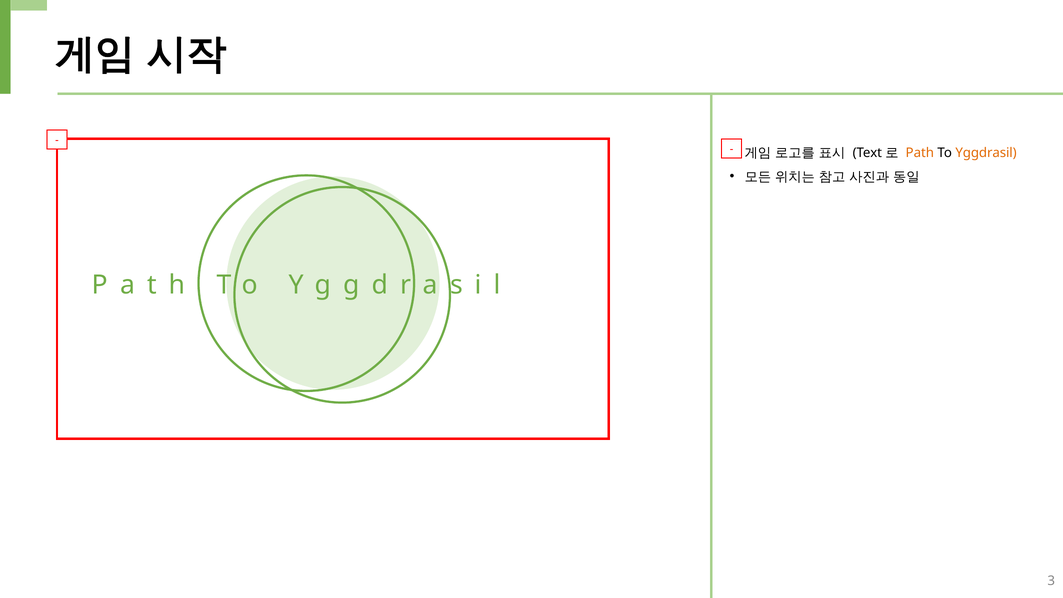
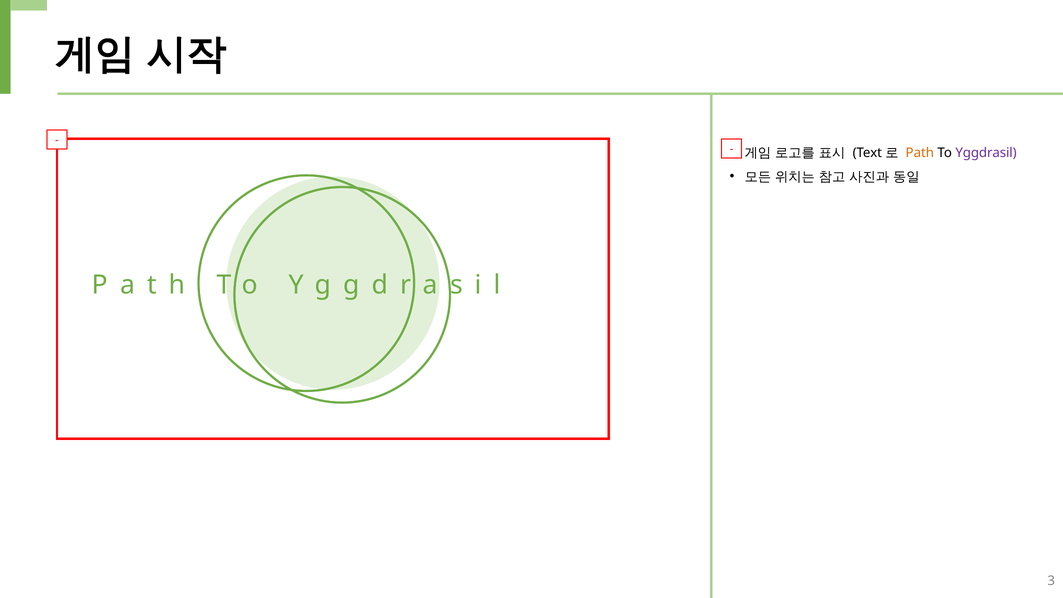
Yggdrasil colour: orange -> purple (986, 153)
